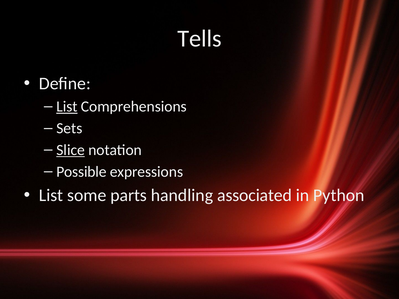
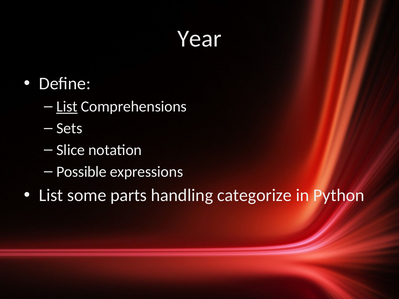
Tells: Tells -> Year (199, 39)
Slice underline: present -> none (71, 150)
associated: associated -> categorize (254, 196)
